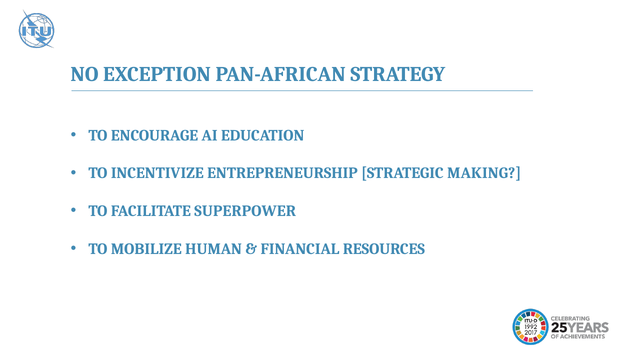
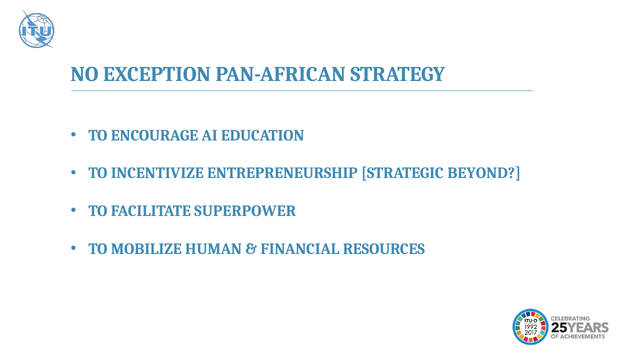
MAKING: MAKING -> BEYOND (484, 173)
